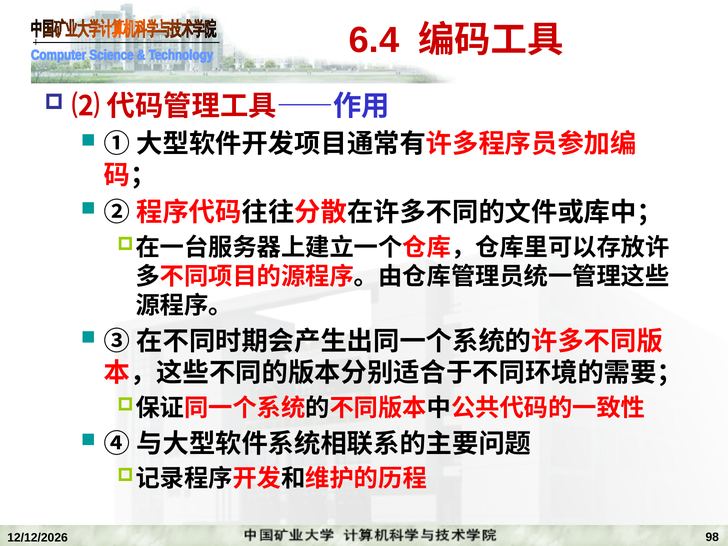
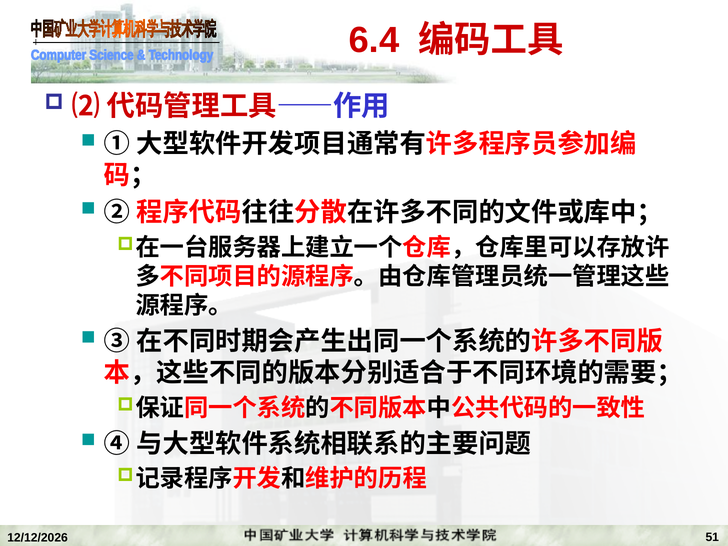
98: 98 -> 51 (712, 537)
